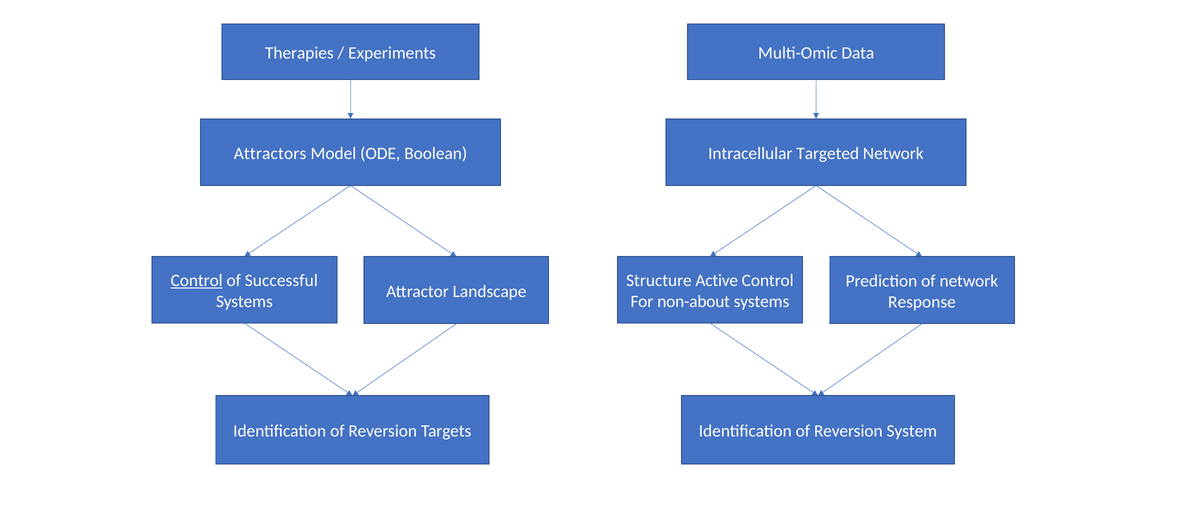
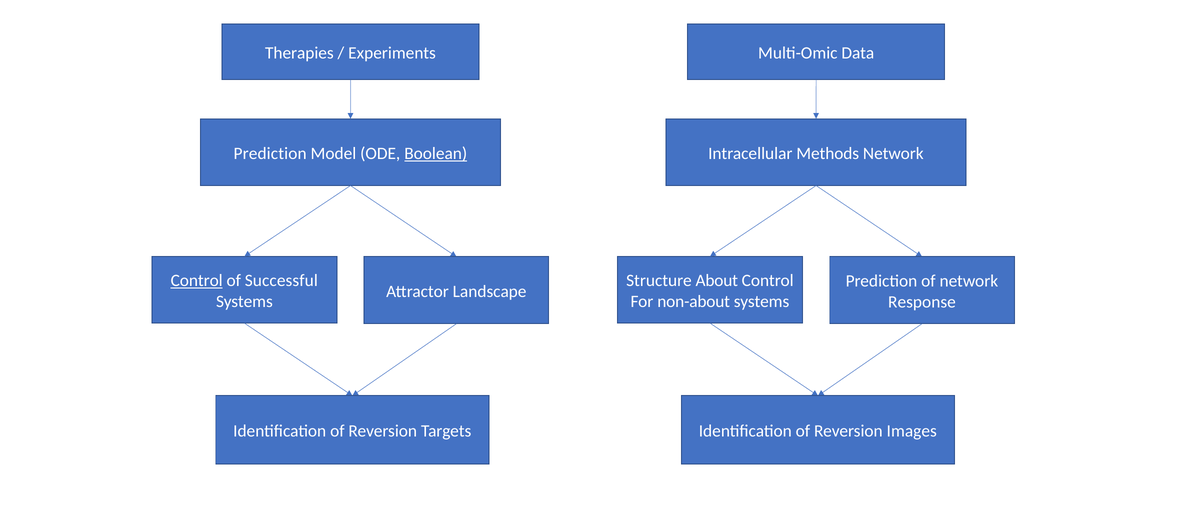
Attractors: Attractors -> Prediction (270, 153)
Boolean underline: none -> present (436, 153)
Targeted: Targeted -> Methods (828, 153)
Active: Active -> About (717, 281)
System: System -> Images (912, 431)
